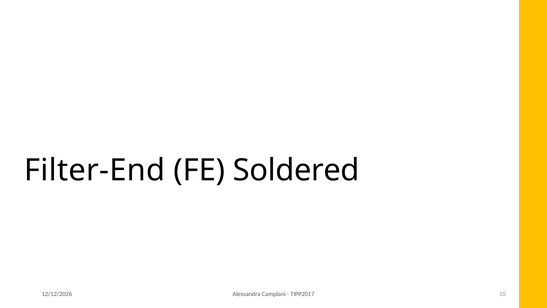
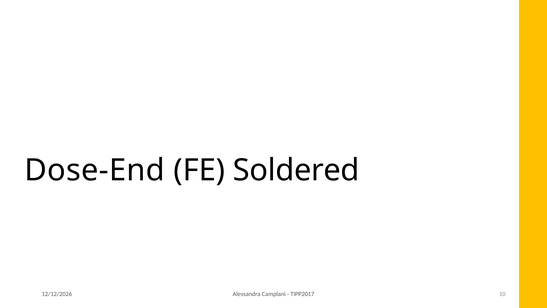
Filter-End: Filter-End -> Dose-End (95, 170)
